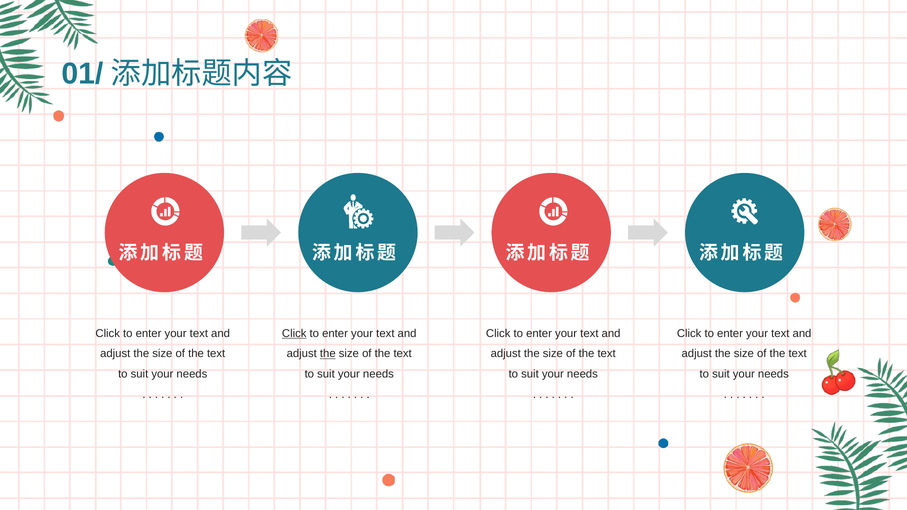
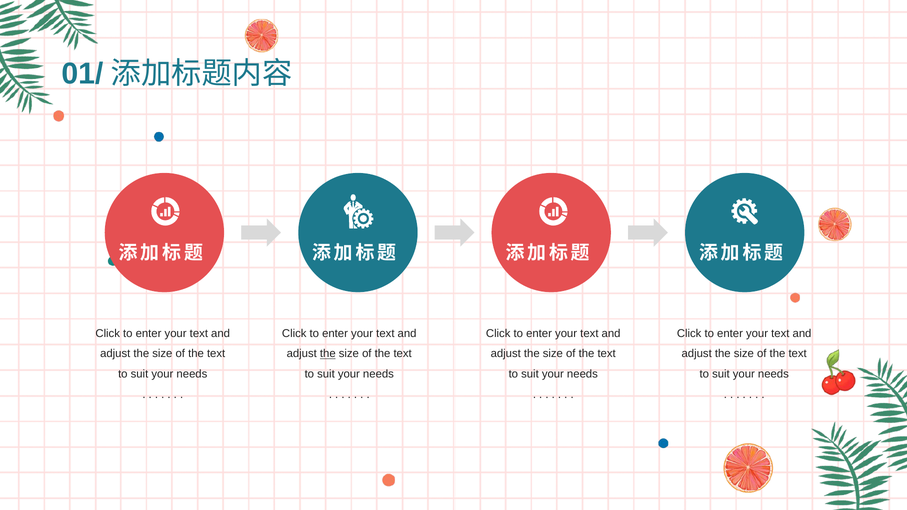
Click underline: present -> none (294, 333)
